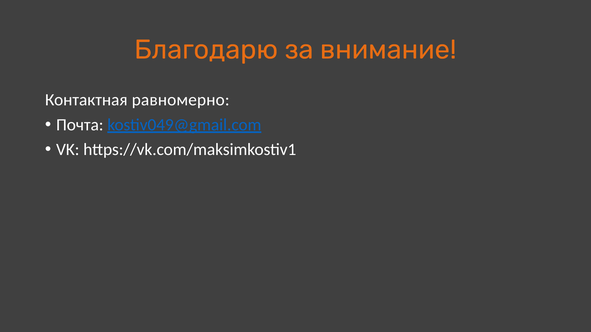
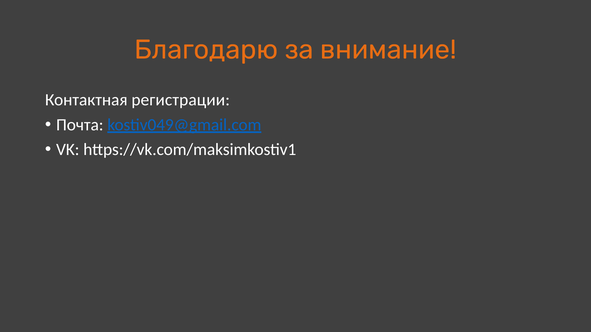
равномерно: равномерно -> регистрации (181, 100)
